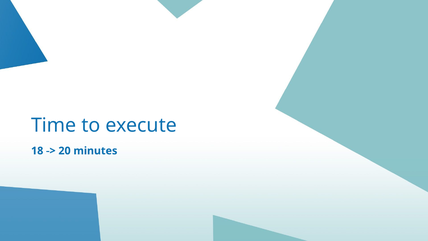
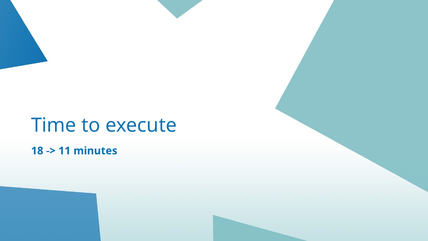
20: 20 -> 11 (65, 151)
